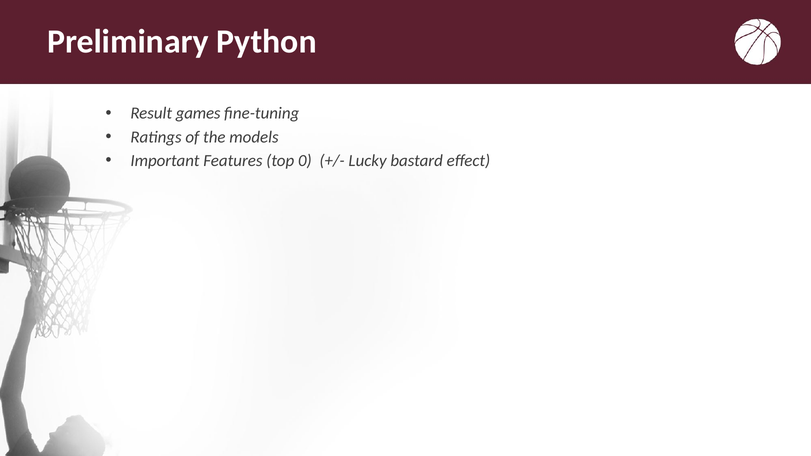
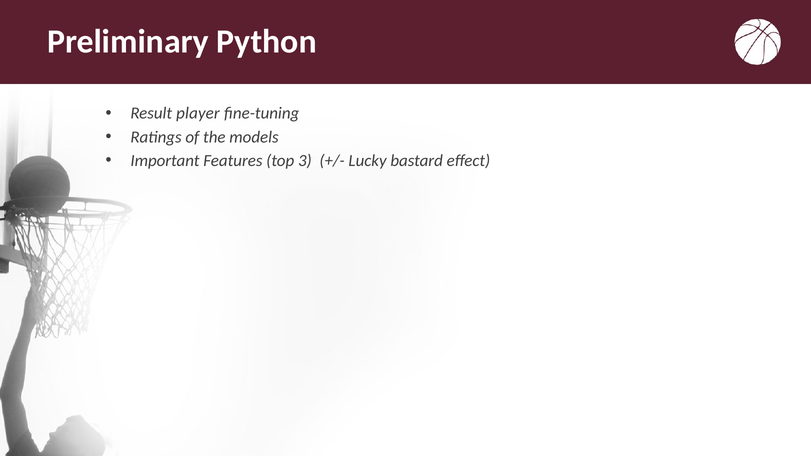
games: games -> player (198, 113)
0: 0 -> 3 (305, 161)
